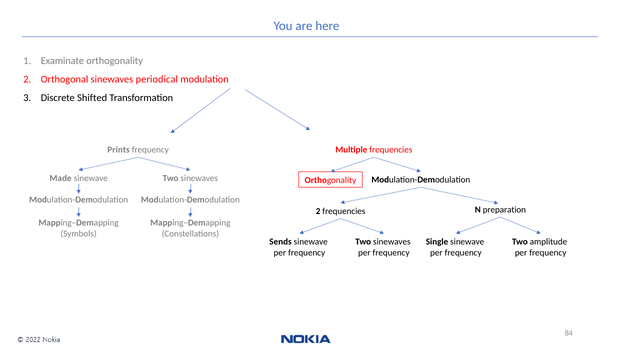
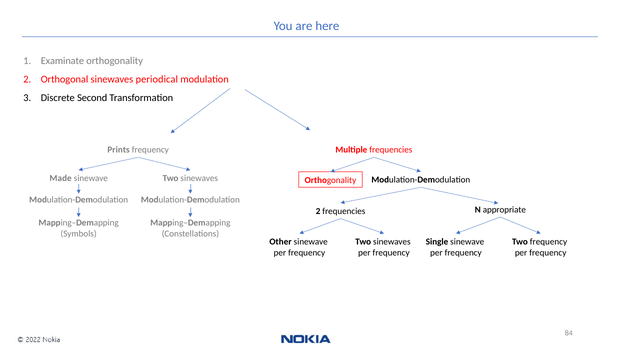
Shifted: Shifted -> Second (92, 98)
preparation: preparation -> appropriate (504, 210)
Sends: Sends -> Other (280, 242)
Two amplitude: amplitude -> frequency (548, 242)
